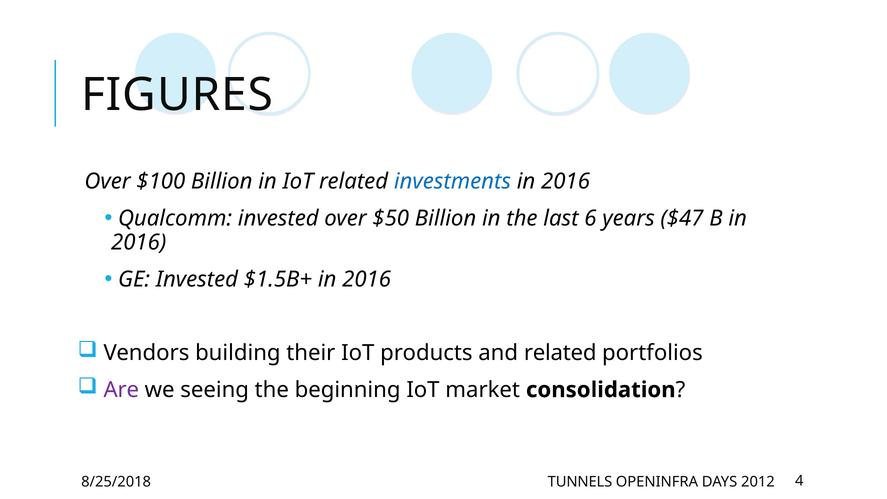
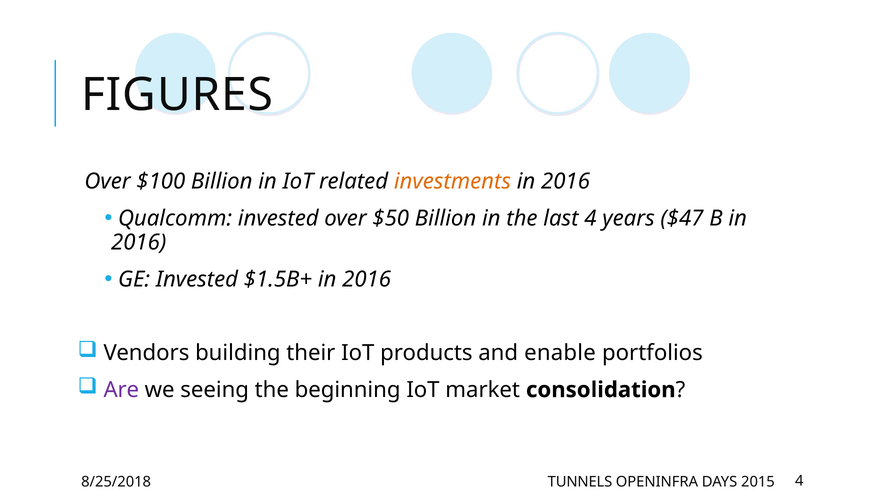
investments colour: blue -> orange (452, 181)
last 6: 6 -> 4 (590, 218)
and related: related -> enable (560, 353)
2012: 2012 -> 2015 (758, 482)
